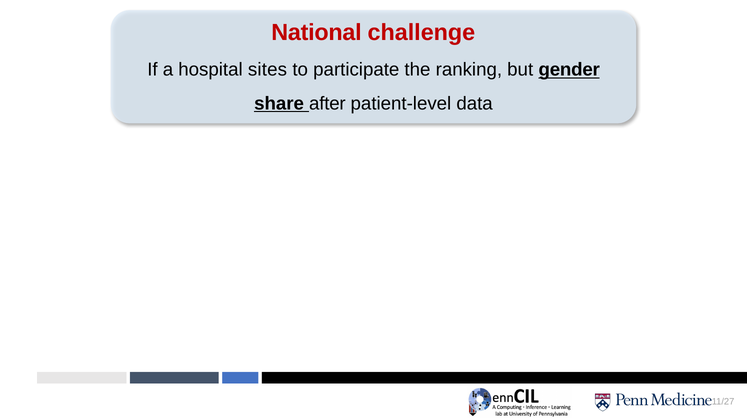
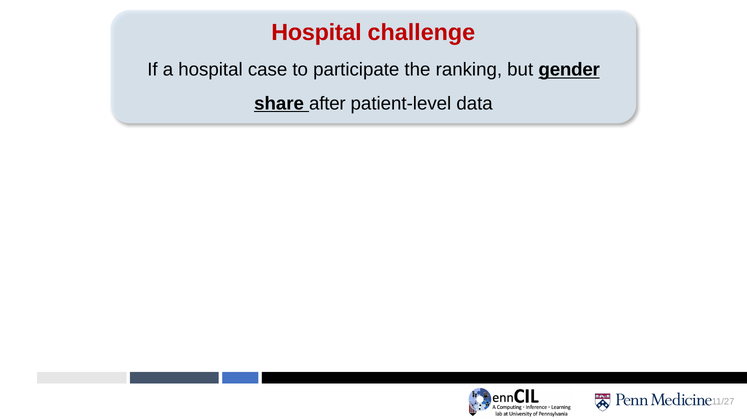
National: National -> Hospital (316, 32)
sites: sites -> case (268, 70)
